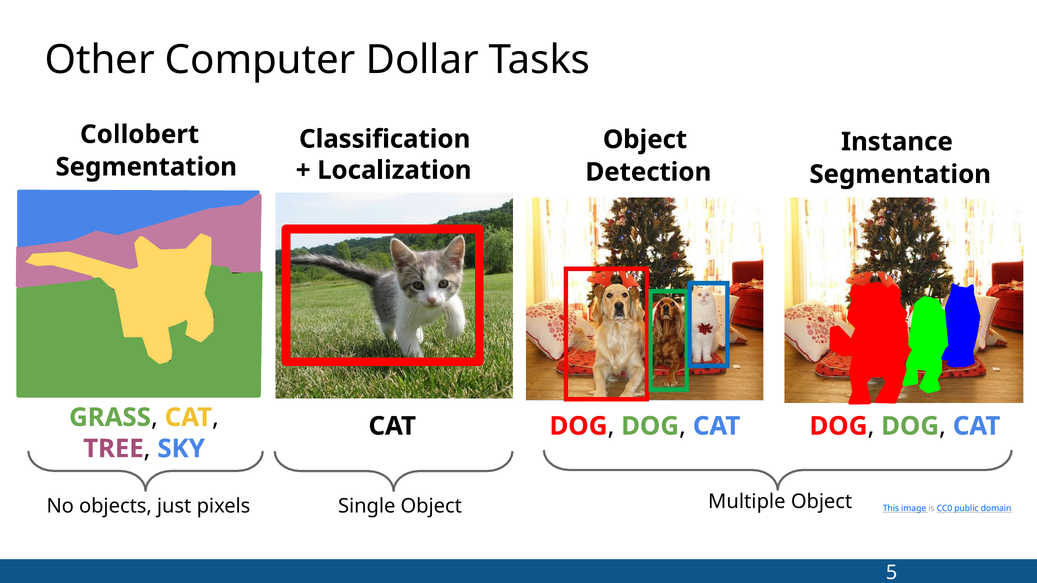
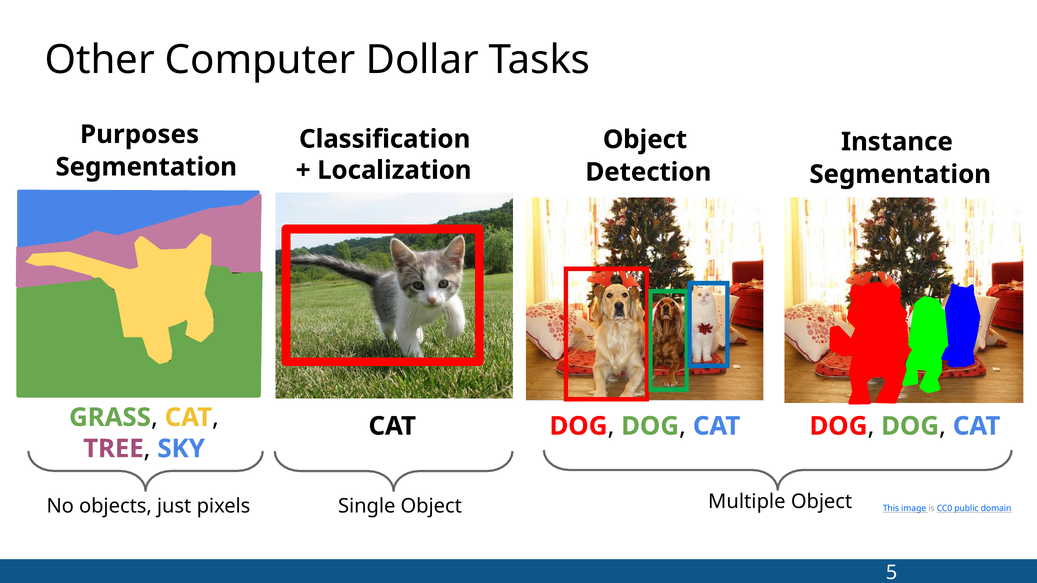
Collobert: Collobert -> Purposes (140, 135)
